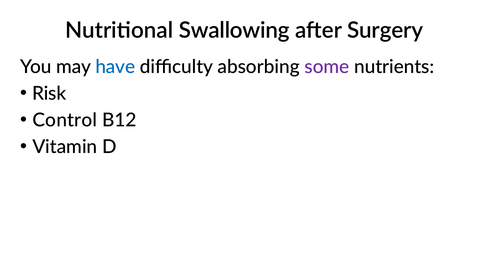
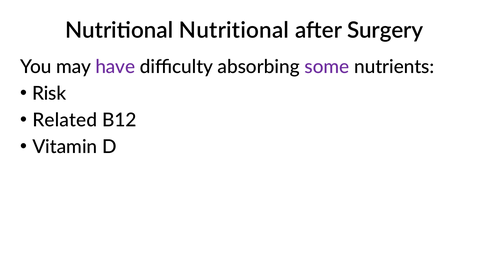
Nutritional Swallowing: Swallowing -> Nutritional (234, 30)
have colour: blue -> purple (115, 67)
Control: Control -> Related (65, 120)
